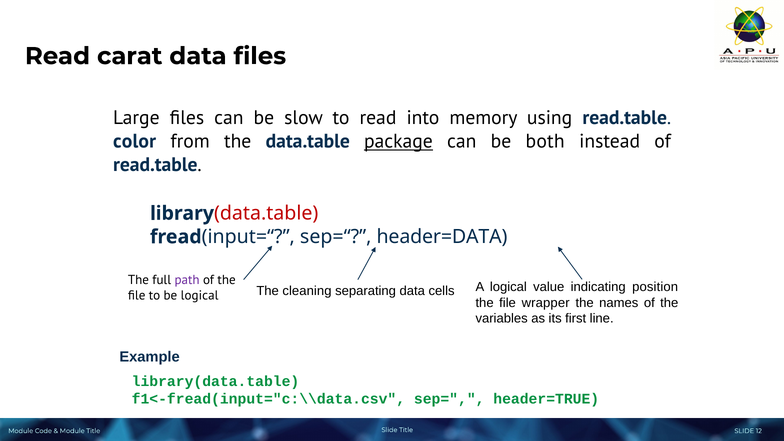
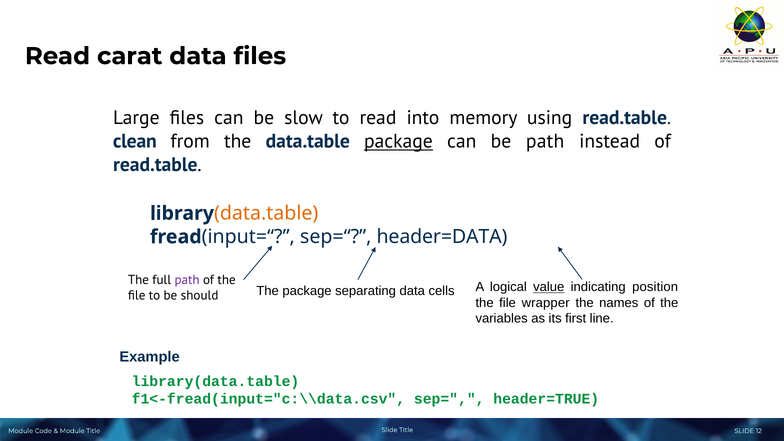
color: color -> clean (135, 142)
be both: both -> path (545, 142)
data.table colour: red -> orange (266, 213)
value underline: none -> present (549, 287)
The cleaning: cleaning -> package (307, 291)
be logical: logical -> should (200, 296)
